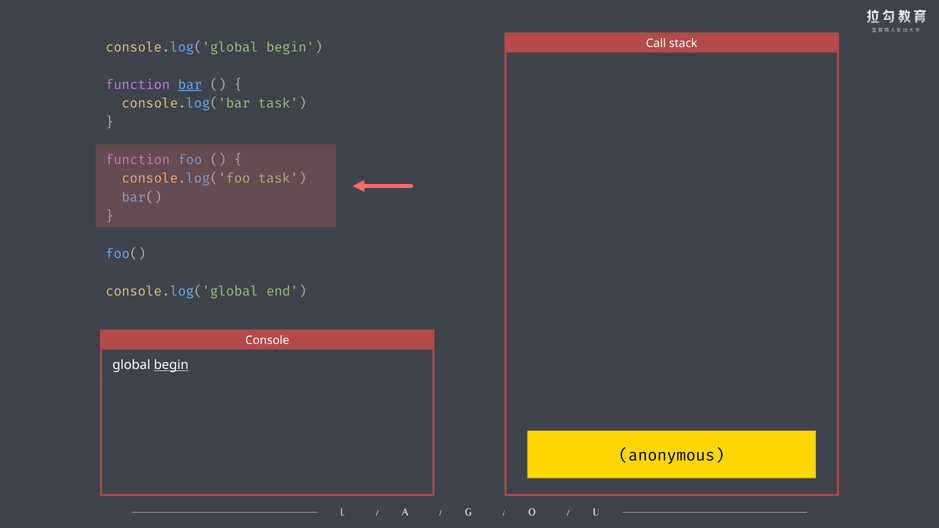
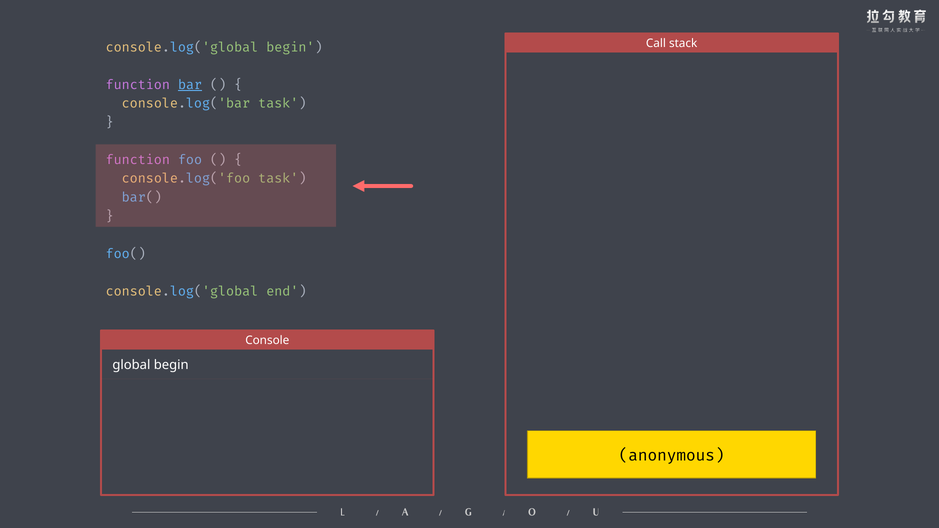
begin underline: present -> none (171, 365)
